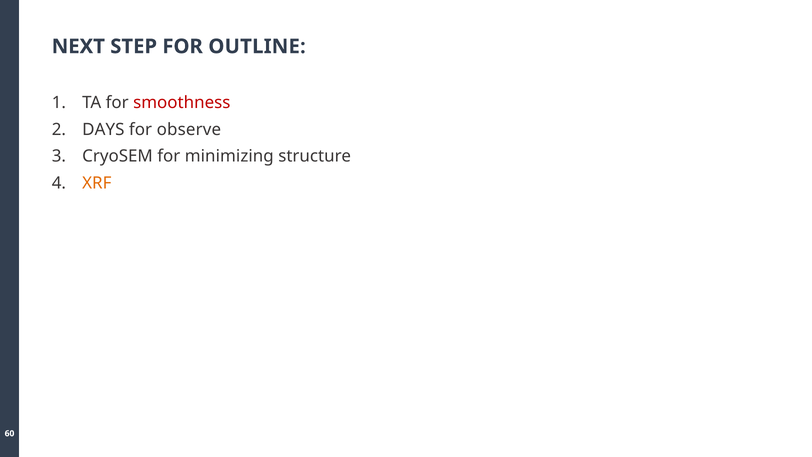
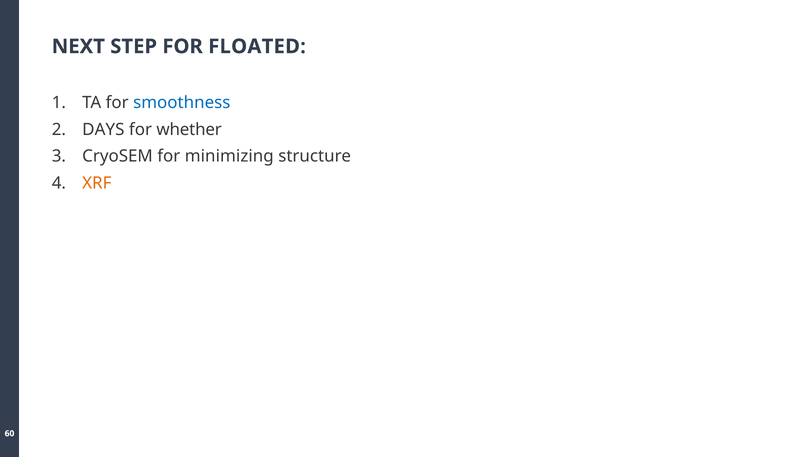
OUTLINE: OUTLINE -> FLOATED (257, 46)
smoothness colour: red -> blue (182, 103)
observe: observe -> whether (189, 129)
